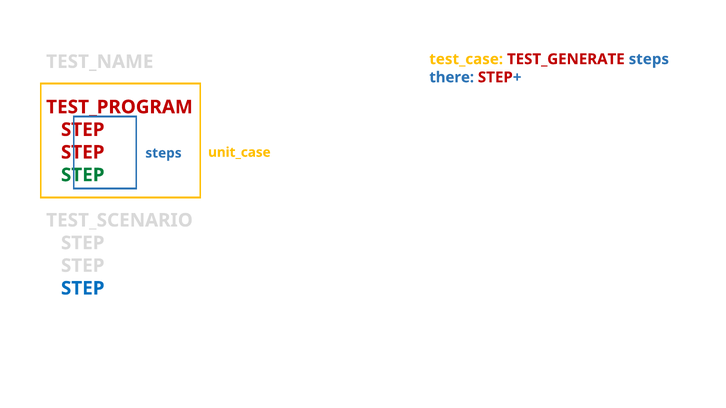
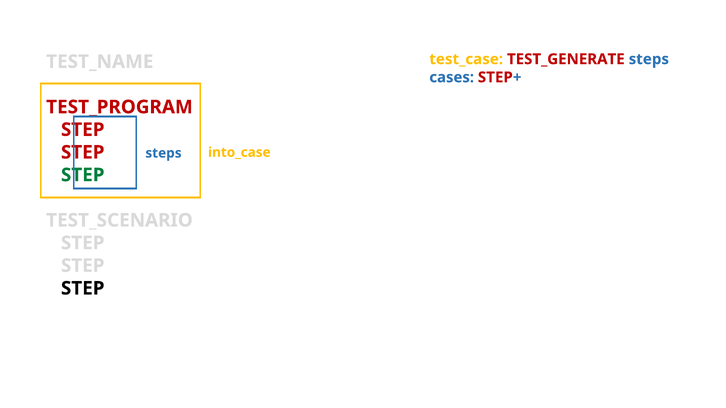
there: there -> cases (452, 77)
unit_case: unit_case -> into_case (239, 152)
STEP colour: blue -> black (83, 289)
